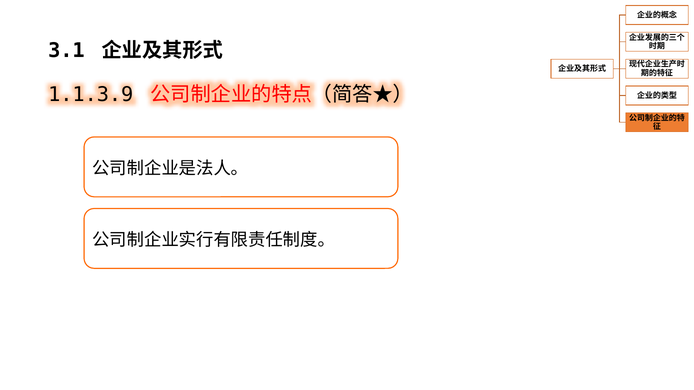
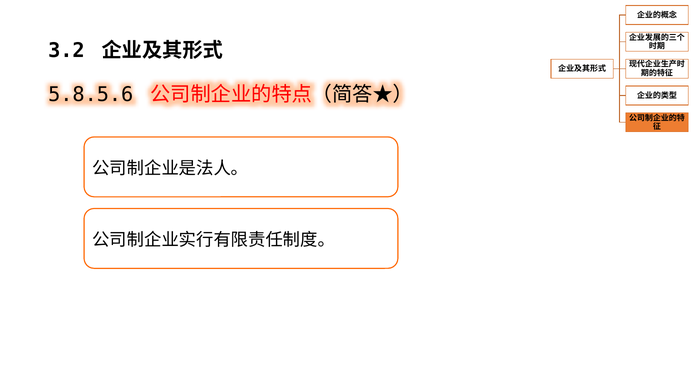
3.1: 3.1 -> 3.2 (66, 51)
1.1.3.9: 1.1.3.9 -> 5.8.5.6 (91, 94)
